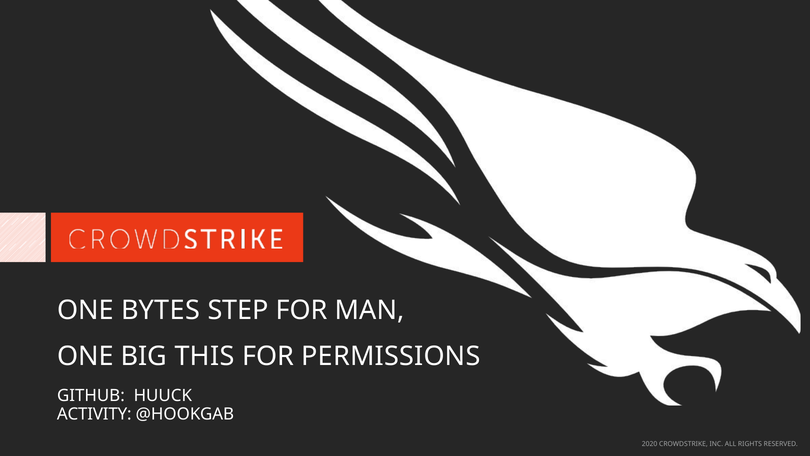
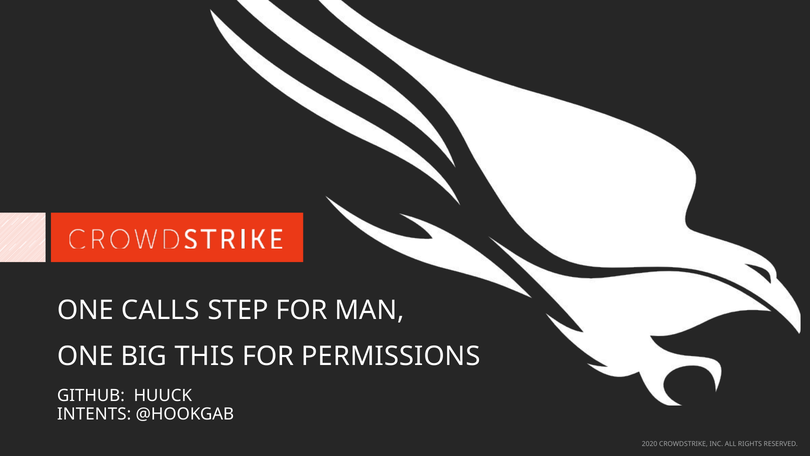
BYTES: BYTES -> CALLS (160, 310)
ACTIVITY: ACTIVITY -> INTENTS (94, 414)
